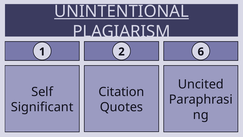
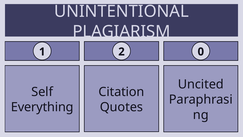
UNINTENTIONAL underline: present -> none (121, 11)
6: 6 -> 0 (201, 52)
Significant: Significant -> Everything (42, 107)
